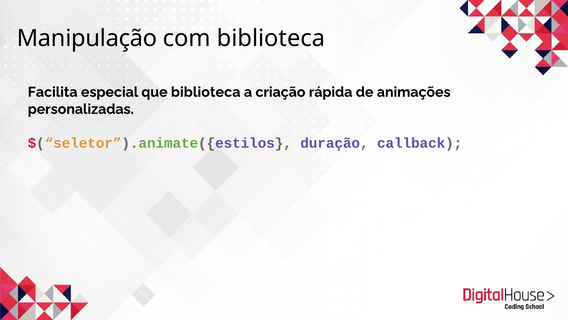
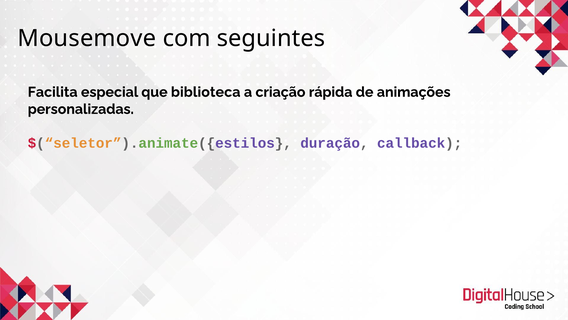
Manipulação: Manipulação -> Mousemove (87, 38)
com biblioteca: biblioteca -> seguintes (271, 38)
